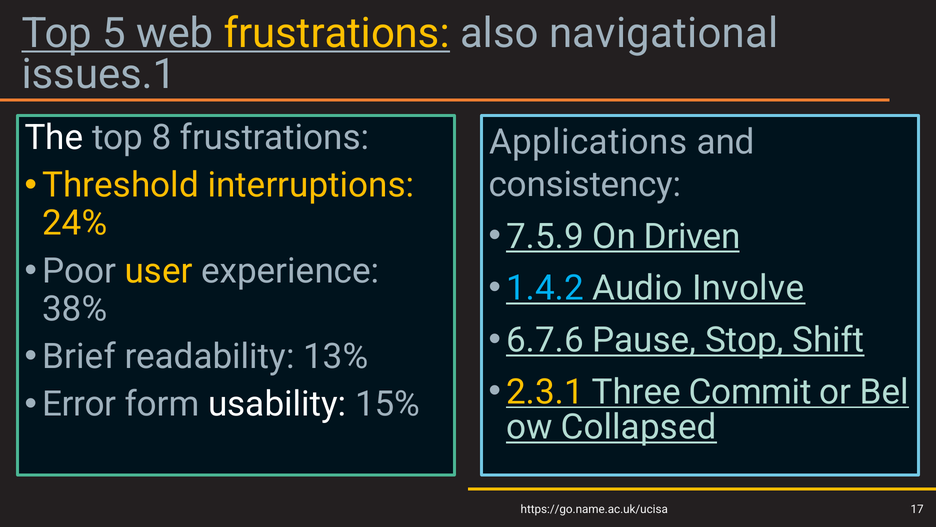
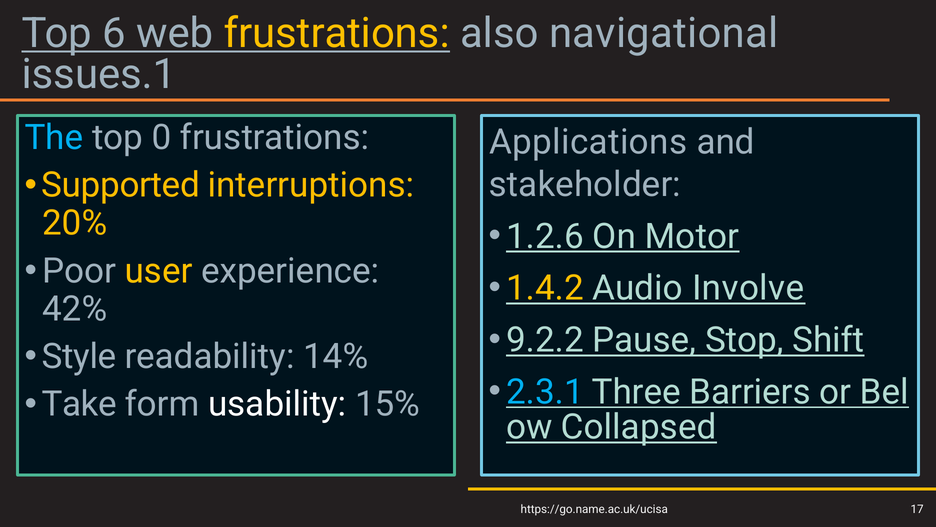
5: 5 -> 6 (114, 34)
The colour: white -> light blue (54, 137)
8: 8 -> 0 (161, 137)
Threshold: Threshold -> Supported (121, 185)
consistency: consistency -> stakeholder (585, 184)
24%: 24% -> 20% (75, 223)
7.5.9: 7.5.9 -> 1.2.6 (545, 236)
Driven: Driven -> Motor (692, 236)
1.4.2 colour: light blue -> yellow (545, 288)
38%: 38% -> 42% (75, 309)
6.7.6: 6.7.6 -> 9.2.2 (545, 340)
Brief: Brief -> Style (79, 356)
13%: 13% -> 14% (336, 356)
2.3.1 colour: yellow -> light blue (545, 392)
Commit: Commit -> Barriers (750, 392)
Error: Error -> Take (79, 404)
